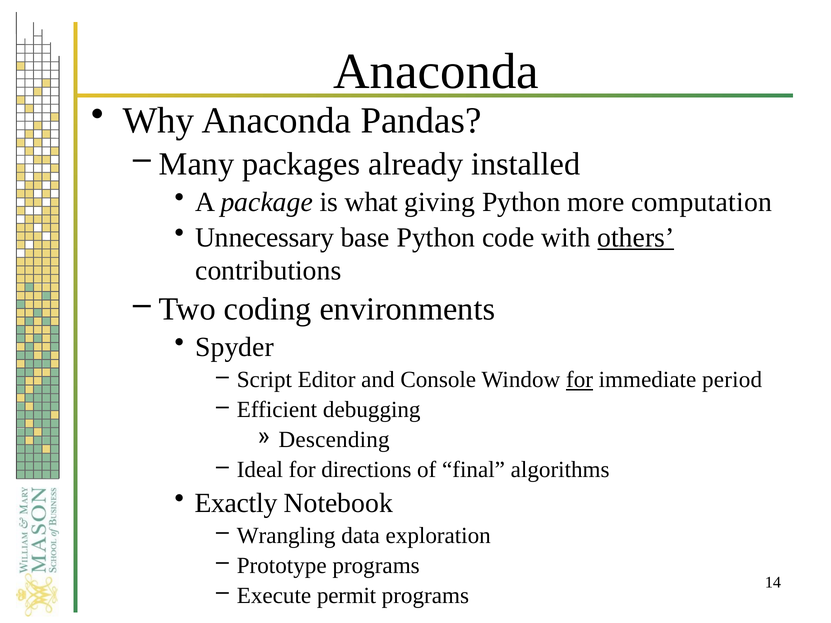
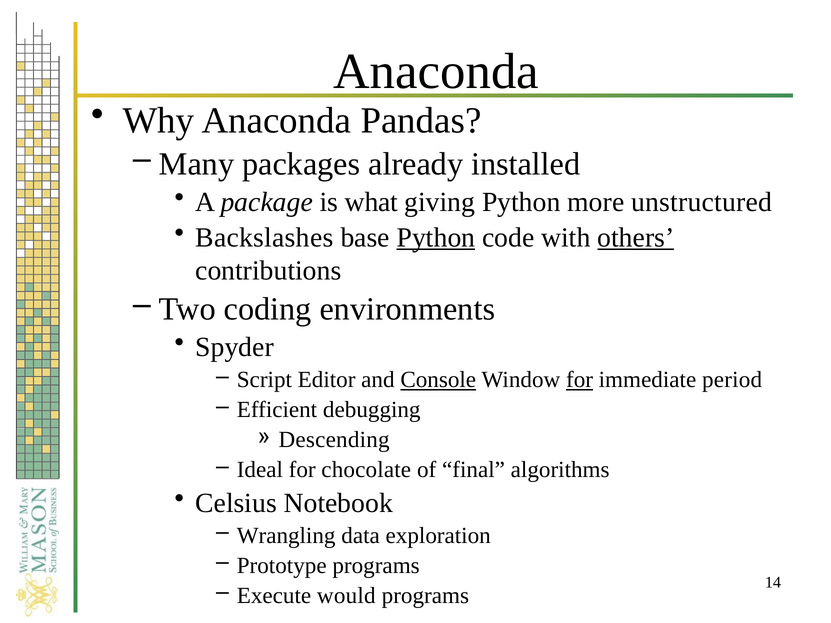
computation: computation -> unstructured (702, 202)
Unnecessary: Unnecessary -> Backslashes (264, 238)
Python underline: none -> present (436, 238)
Console underline: none -> present (438, 380)
directions: directions -> chocolate (366, 470)
Exactly: Exactly -> Celsius (236, 503)
permit: permit -> would (346, 596)
